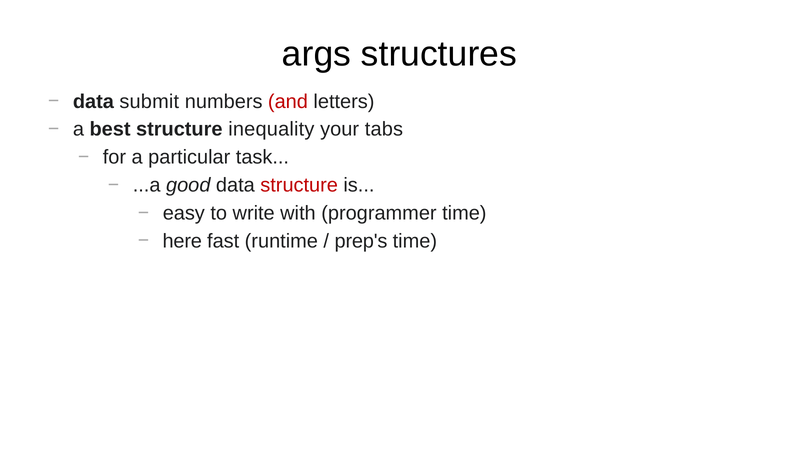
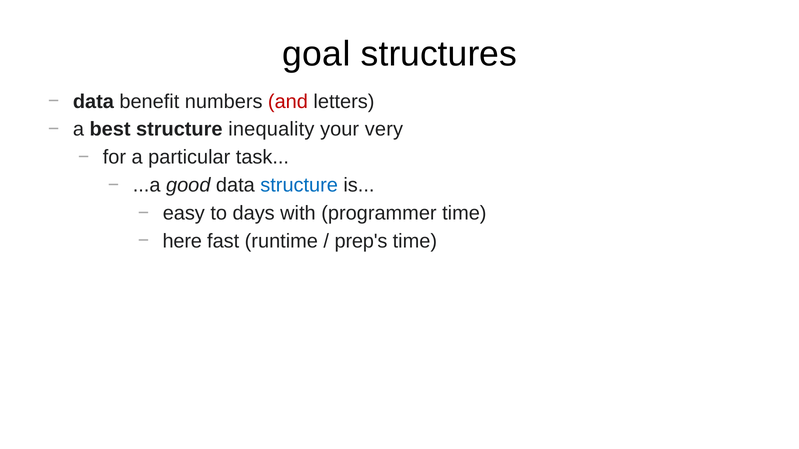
args: args -> goal (316, 54)
submit: submit -> benefit (149, 102)
tabs: tabs -> very (384, 130)
structure colour: red -> blue (299, 185)
write: write -> days (254, 213)
